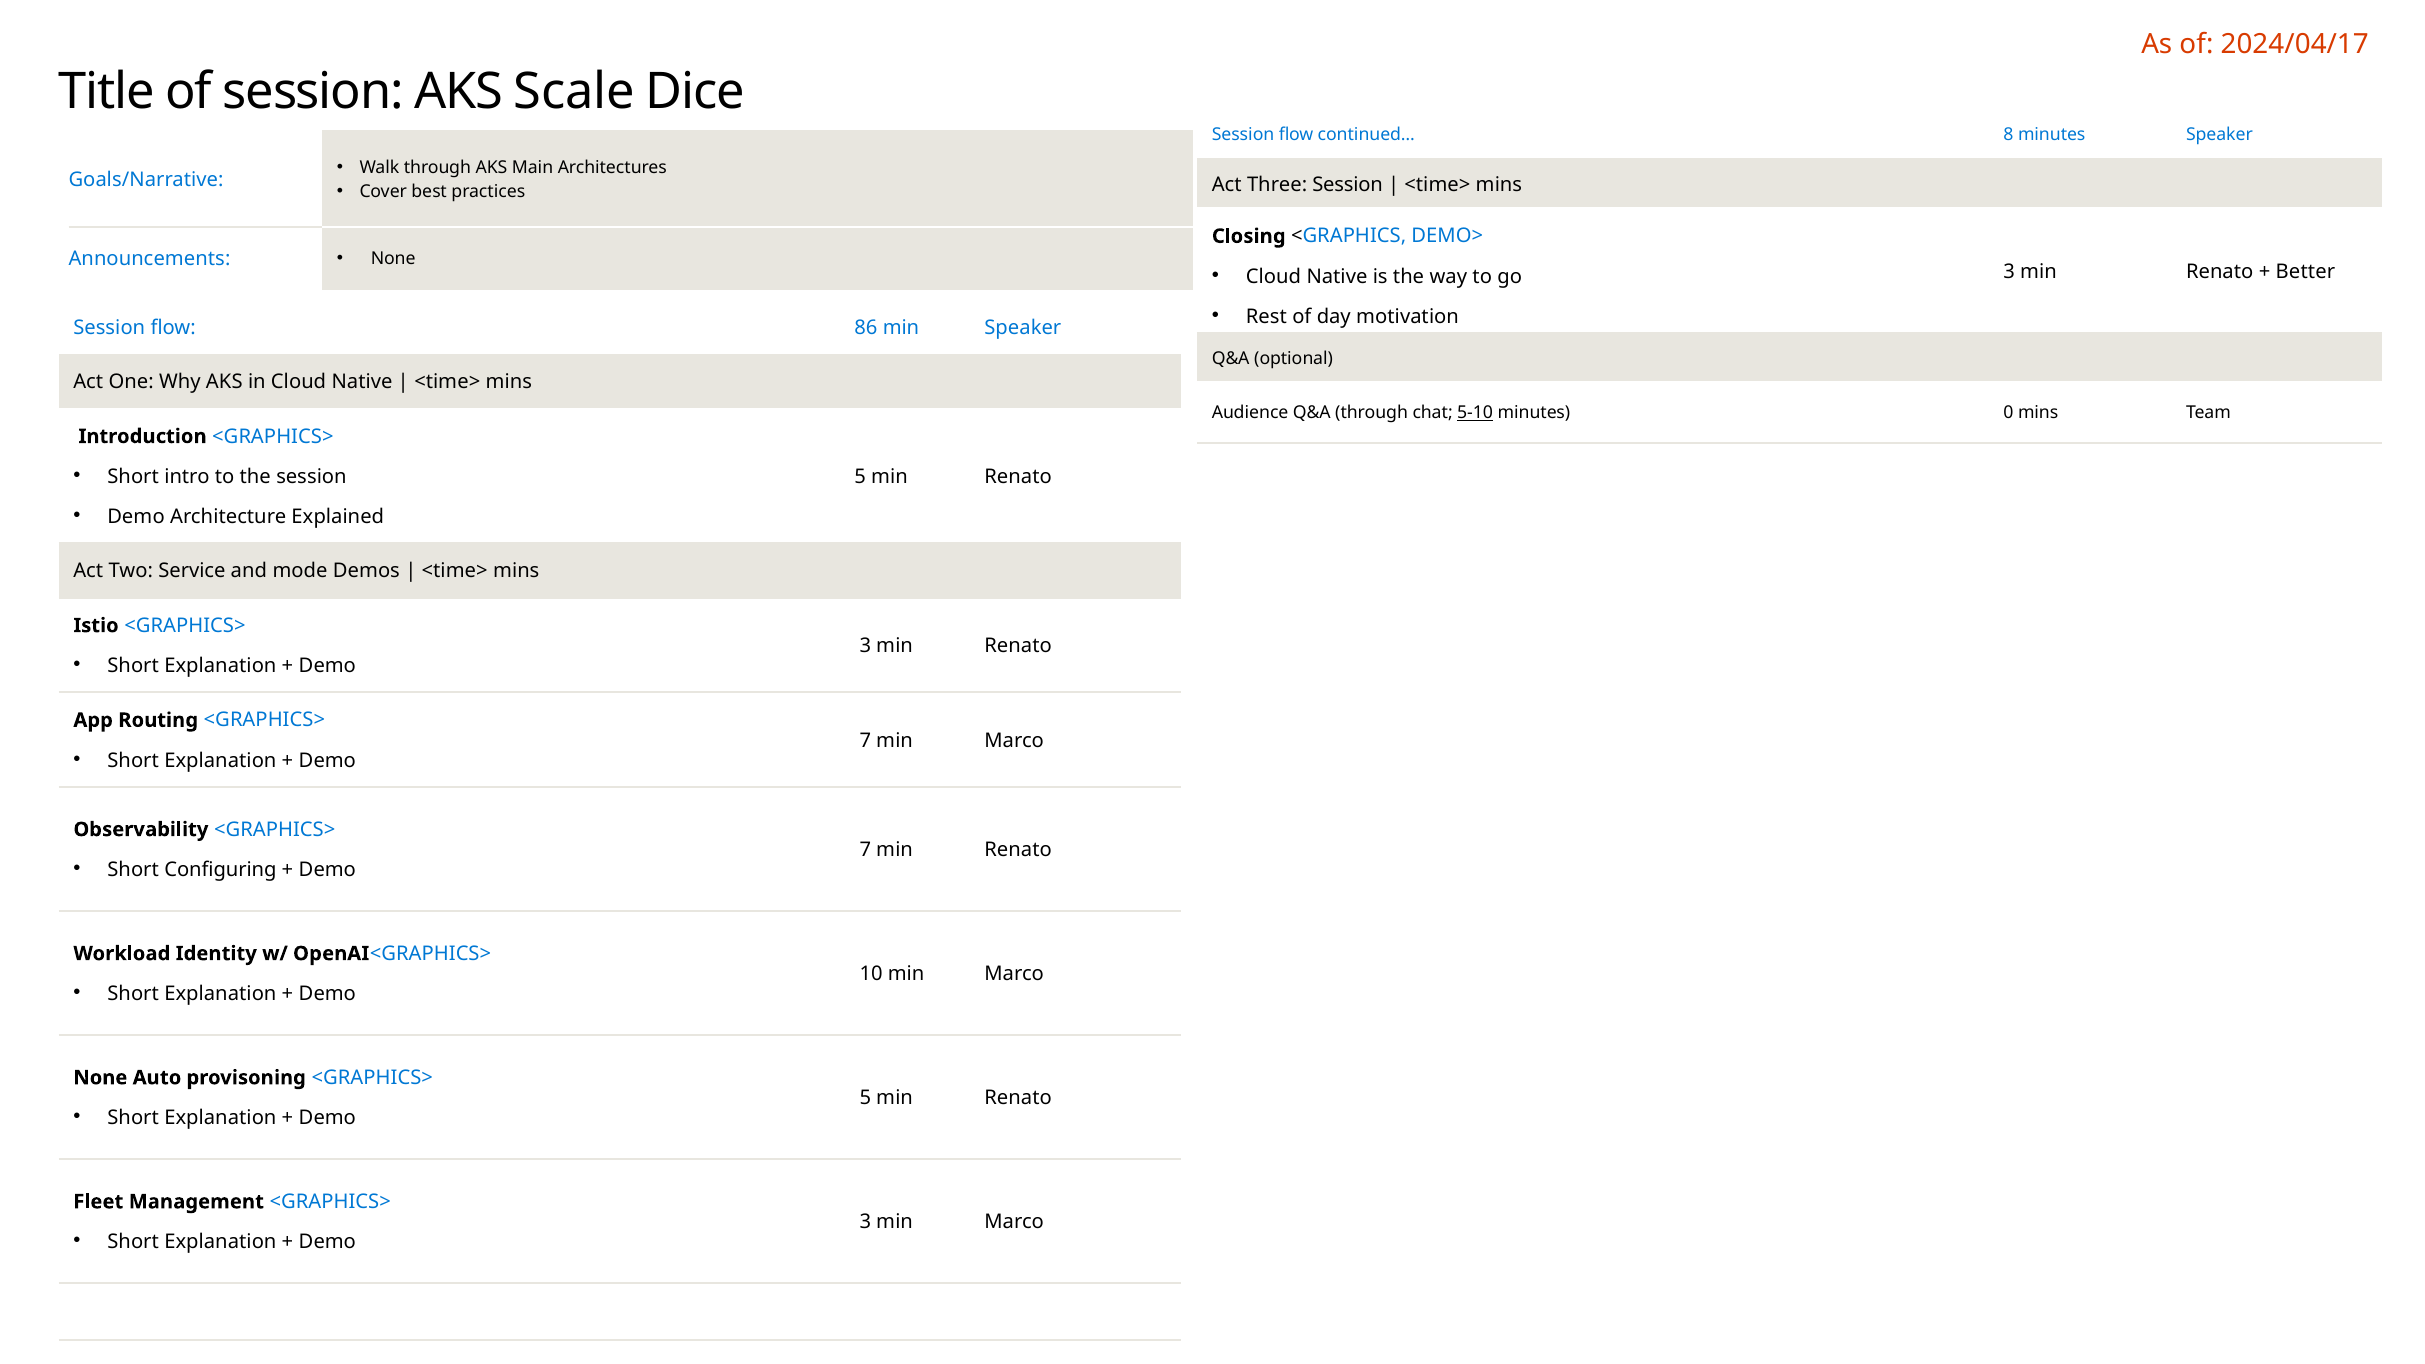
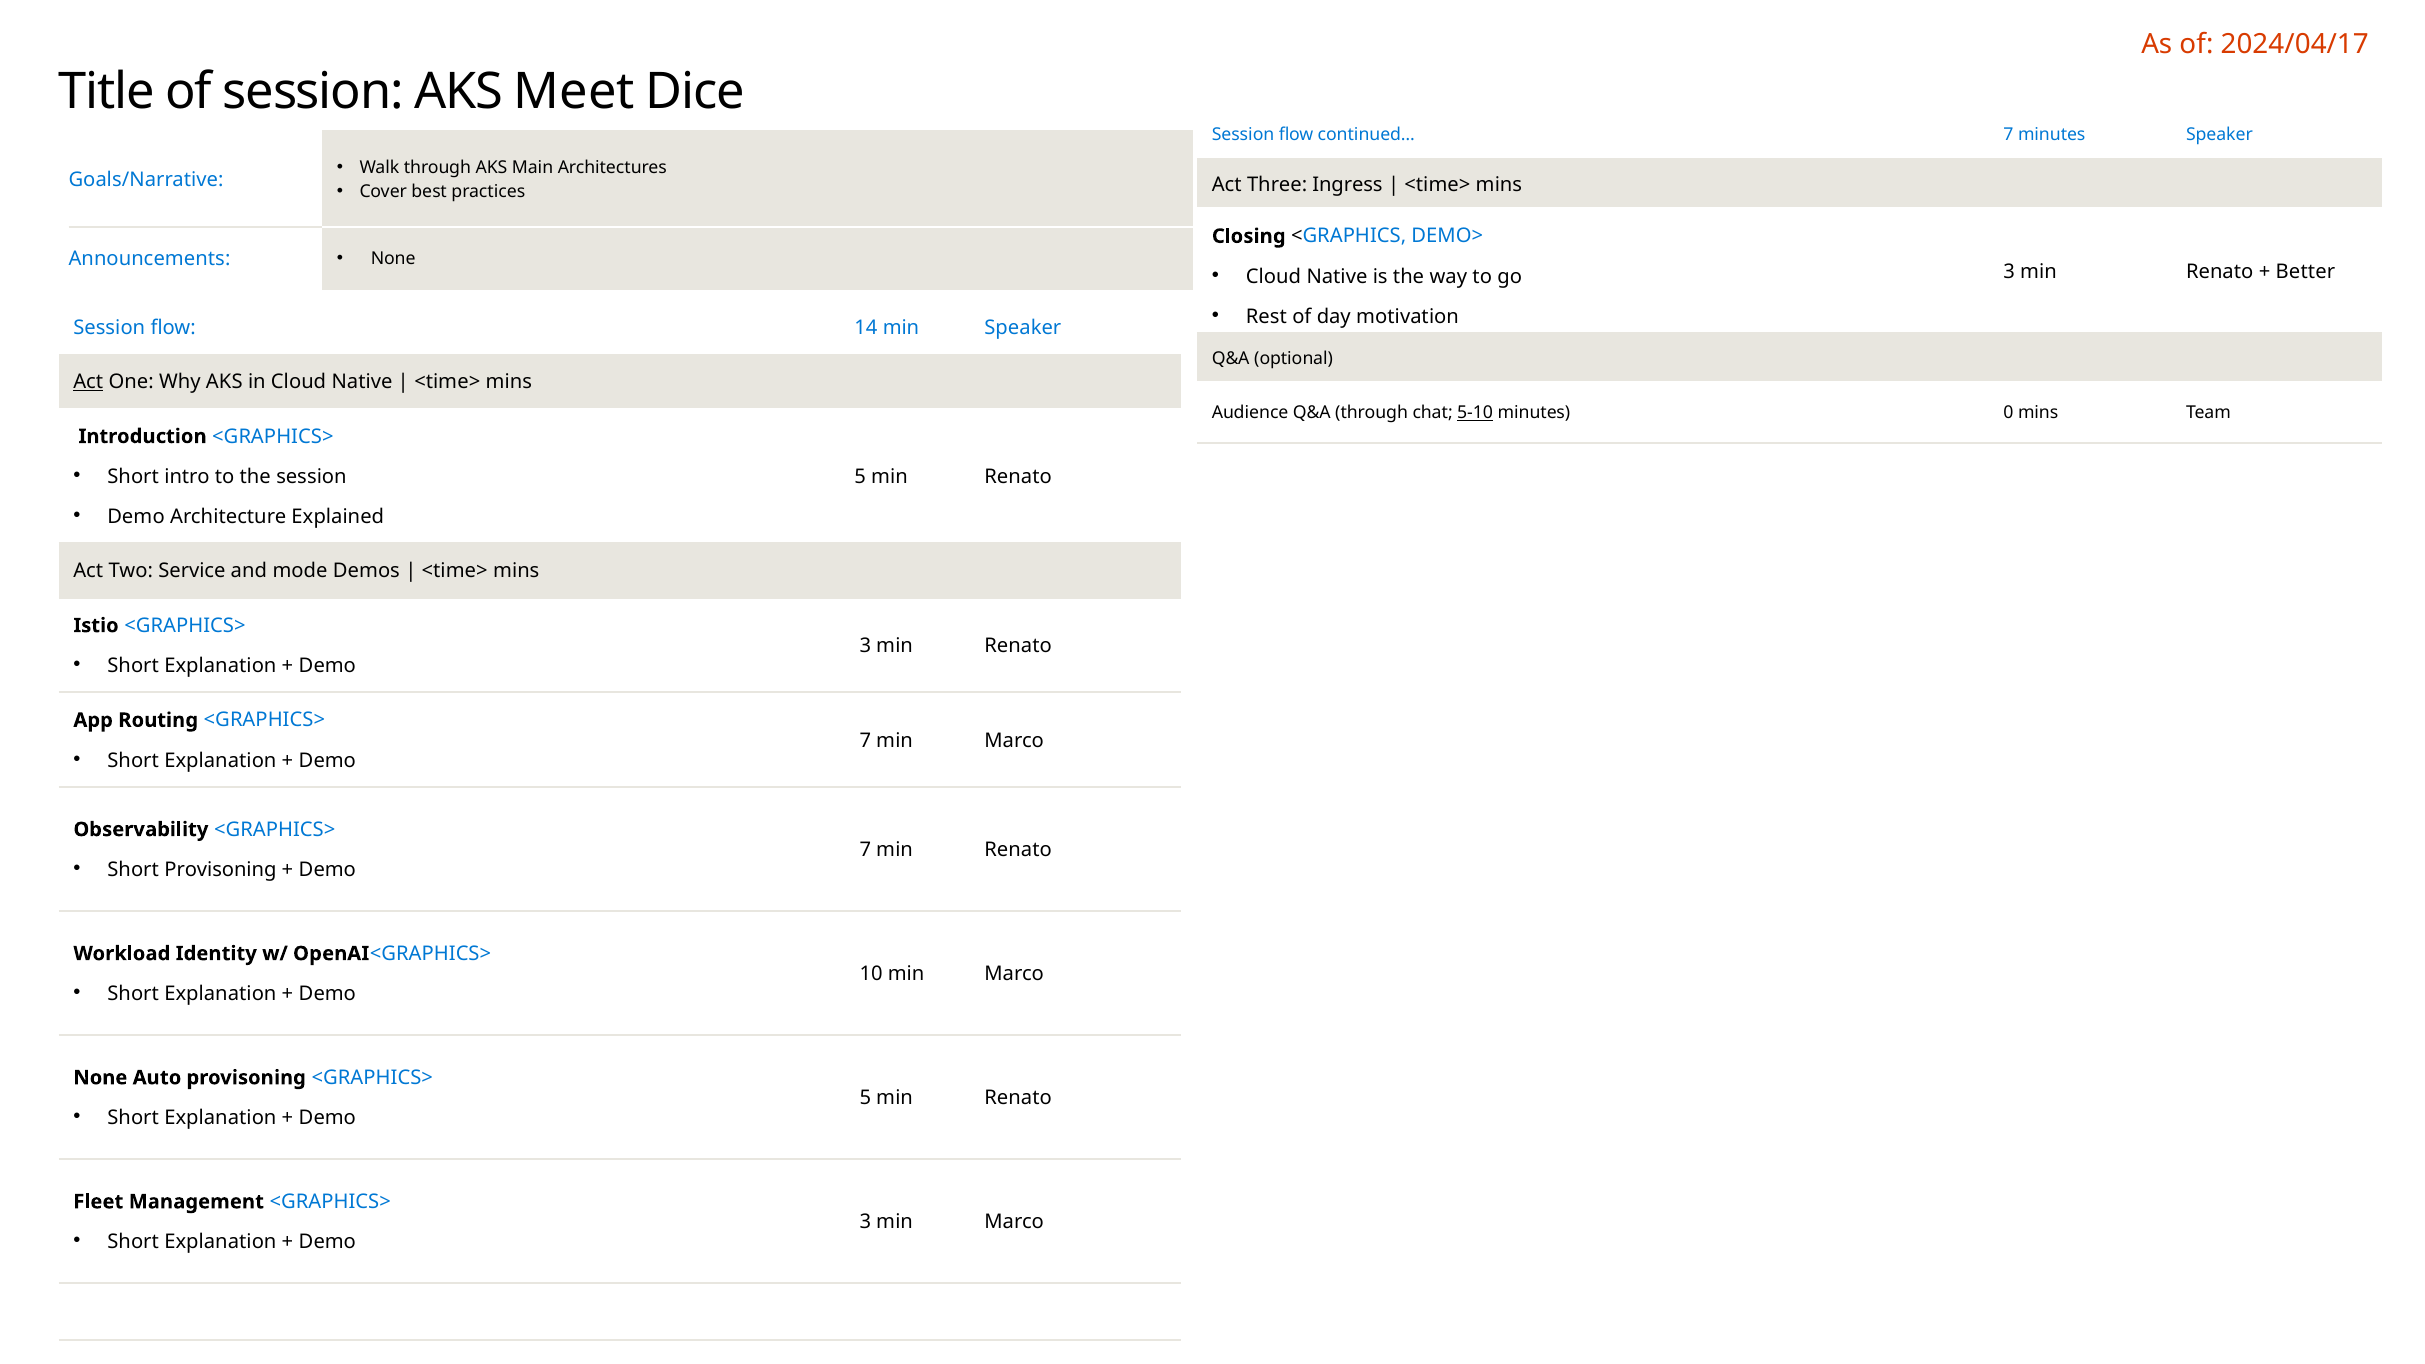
Scale: Scale -> Meet (574, 92)
continued… 8: 8 -> 7 (2009, 135)
Three Session: Session -> Ingress (1347, 185)
86: 86 -> 14 (866, 328)
Act underline: none -> present (88, 382)
Short Configuring: Configuring -> Provisoning (220, 870)
